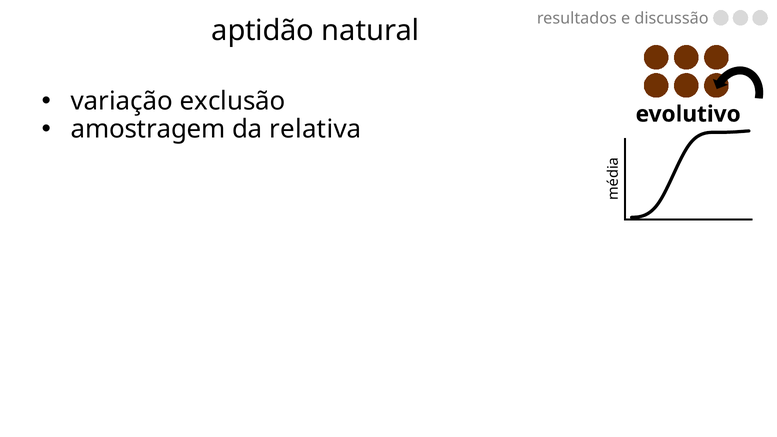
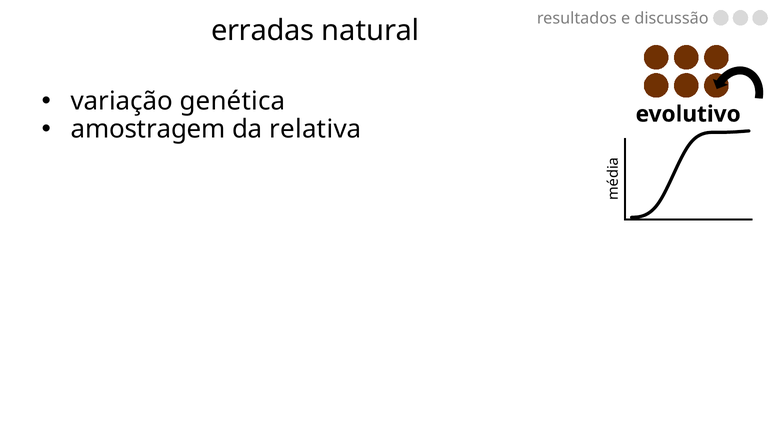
aptidão: aptidão -> erradas (263, 31)
exclusão: exclusão -> genética (233, 101)
